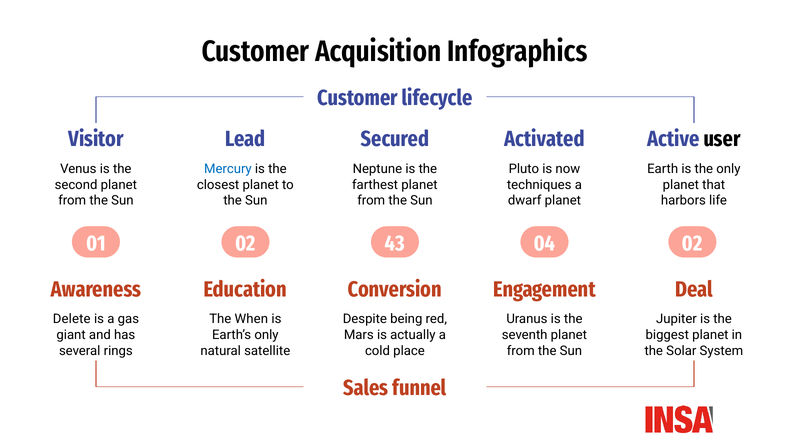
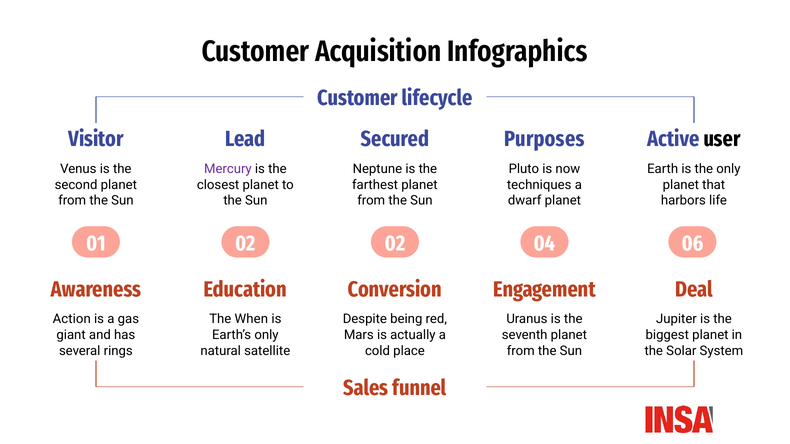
Activated: Activated -> Purposes (544, 139)
Mercury colour: blue -> purple (228, 169)
02 43: 43 -> 02 (395, 244)
04 02: 02 -> 06 (692, 244)
Delete: Delete -> Action (72, 319)
